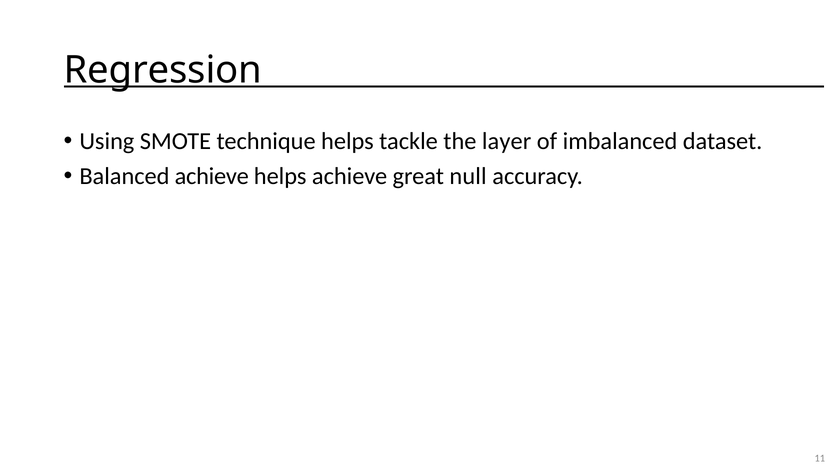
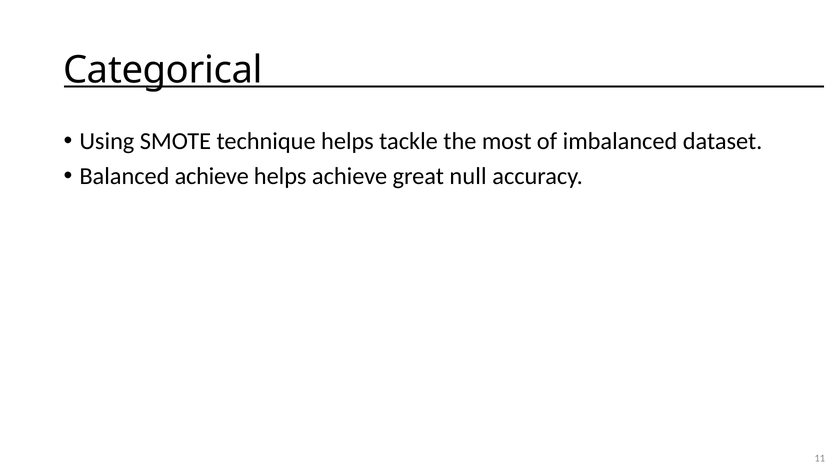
Regression: Regression -> Categorical (163, 70)
layer: layer -> most (507, 141)
